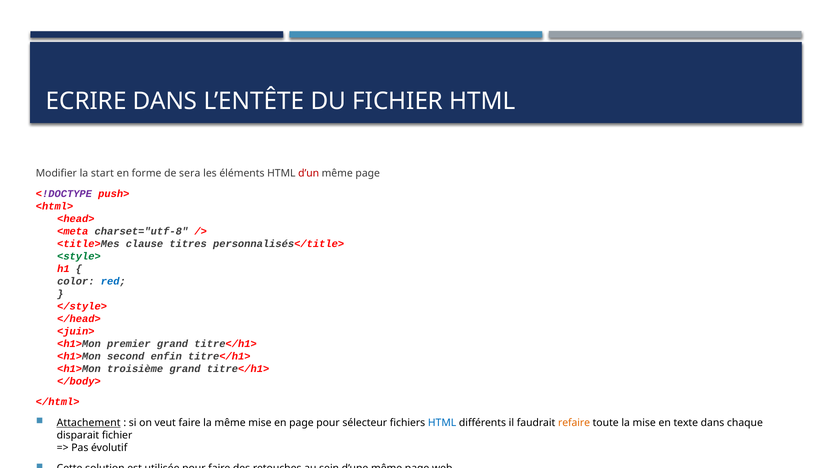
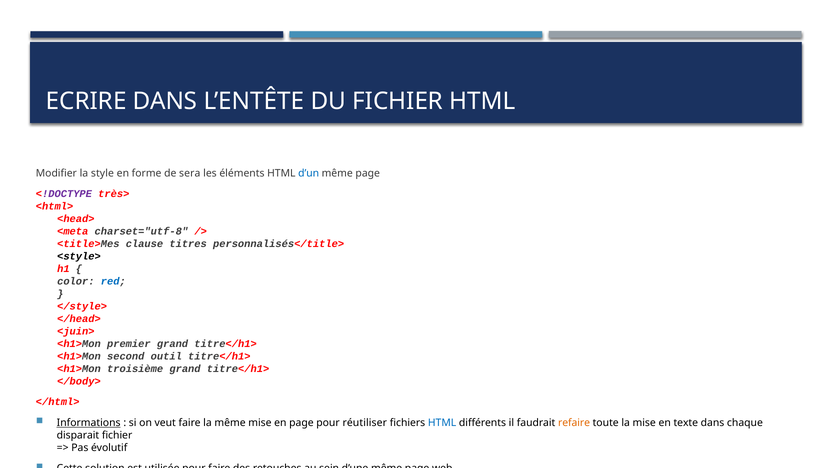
start: start -> style (102, 173)
d’un colour: red -> blue (309, 173)
push>: push> -> très> (114, 194)
<style> colour: green -> black (79, 256)
enfin: enfin -> outil (166, 356)
Attachement: Attachement -> Informations (89, 423)
sélecteur: sélecteur -> réutiliser (365, 423)
